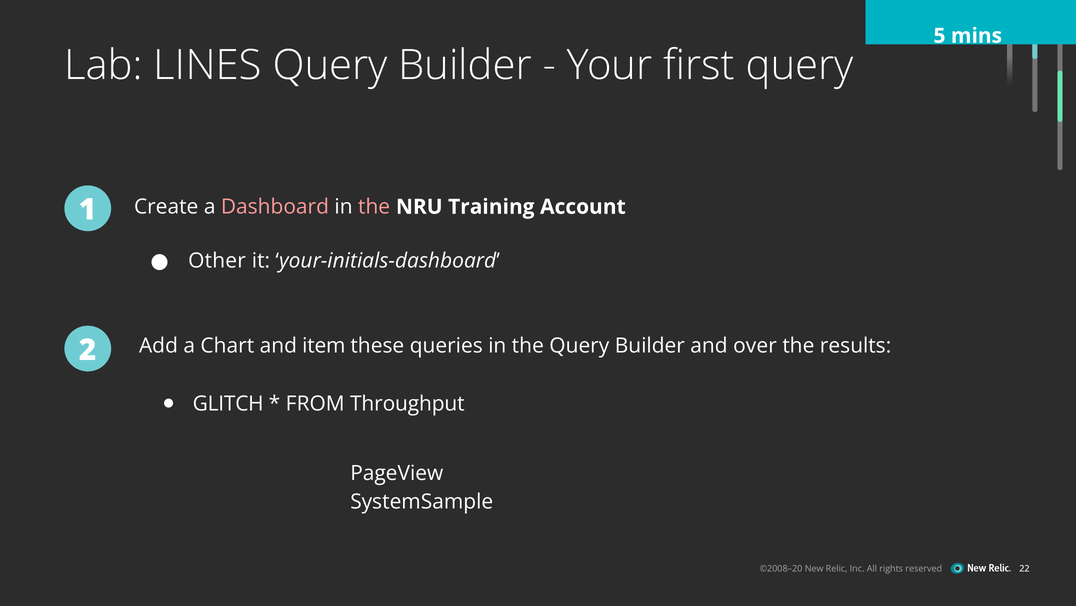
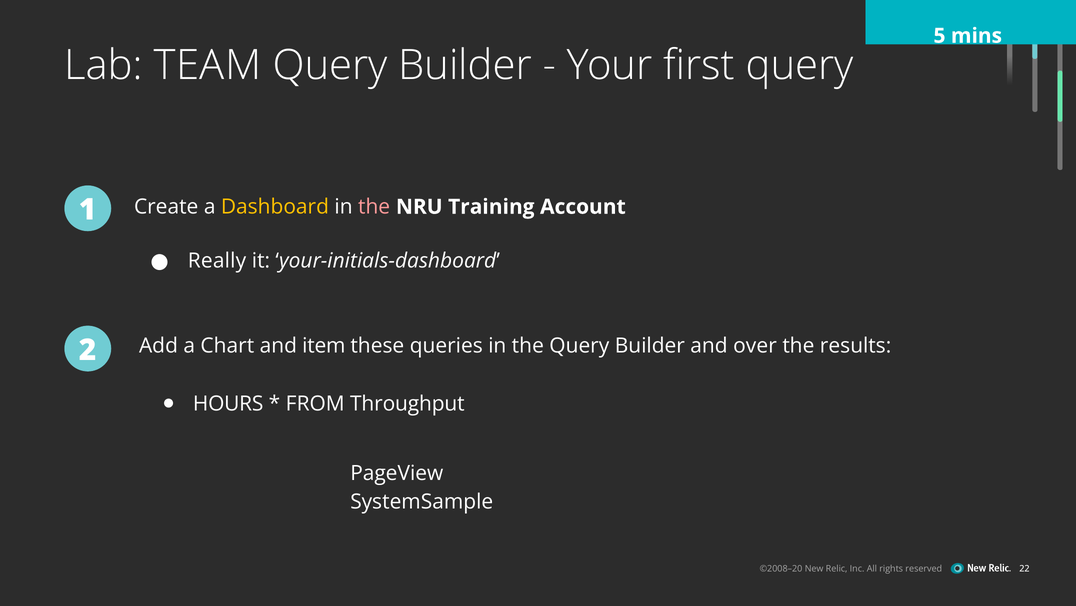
LINES: LINES -> TEAM (207, 65)
Dashboard colour: pink -> yellow (275, 207)
Other: Other -> Really (217, 261)
GLITCH: GLITCH -> HOURS (228, 403)
